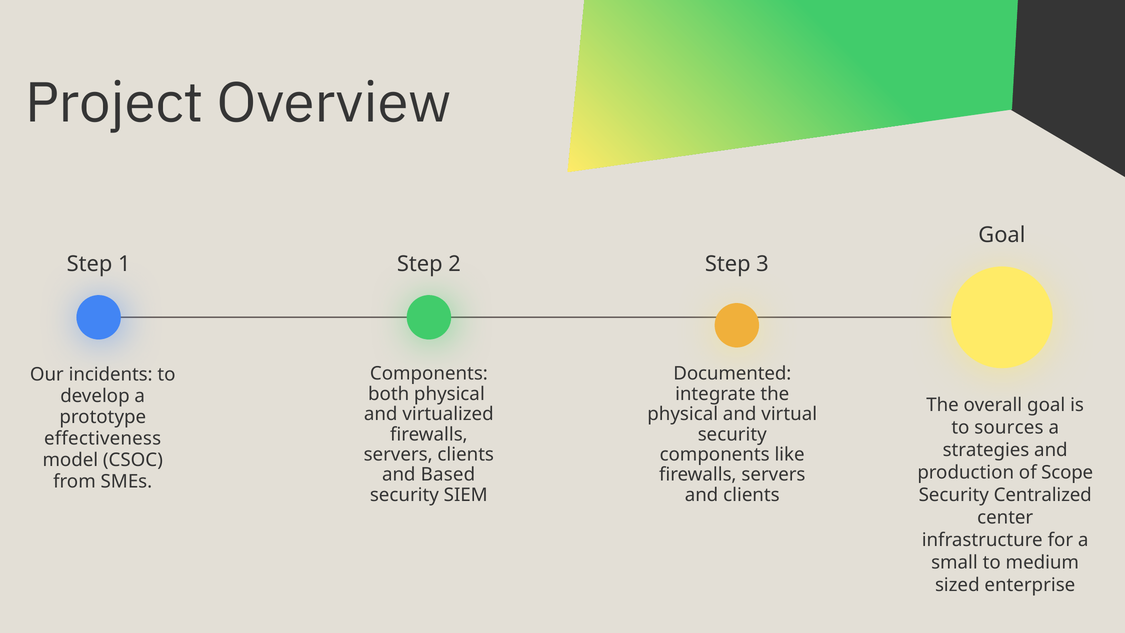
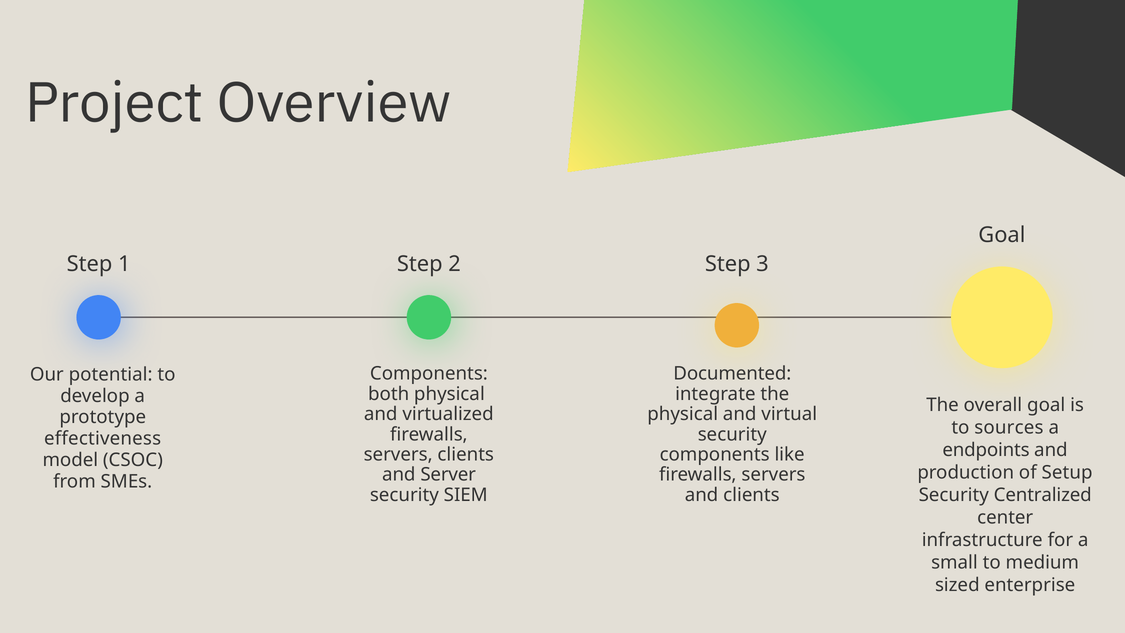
incidents: incidents -> potential (111, 374)
strategies: strategies -> endpoints (986, 450)
Scope: Scope -> Setup (1067, 472)
Based: Based -> Server (448, 475)
